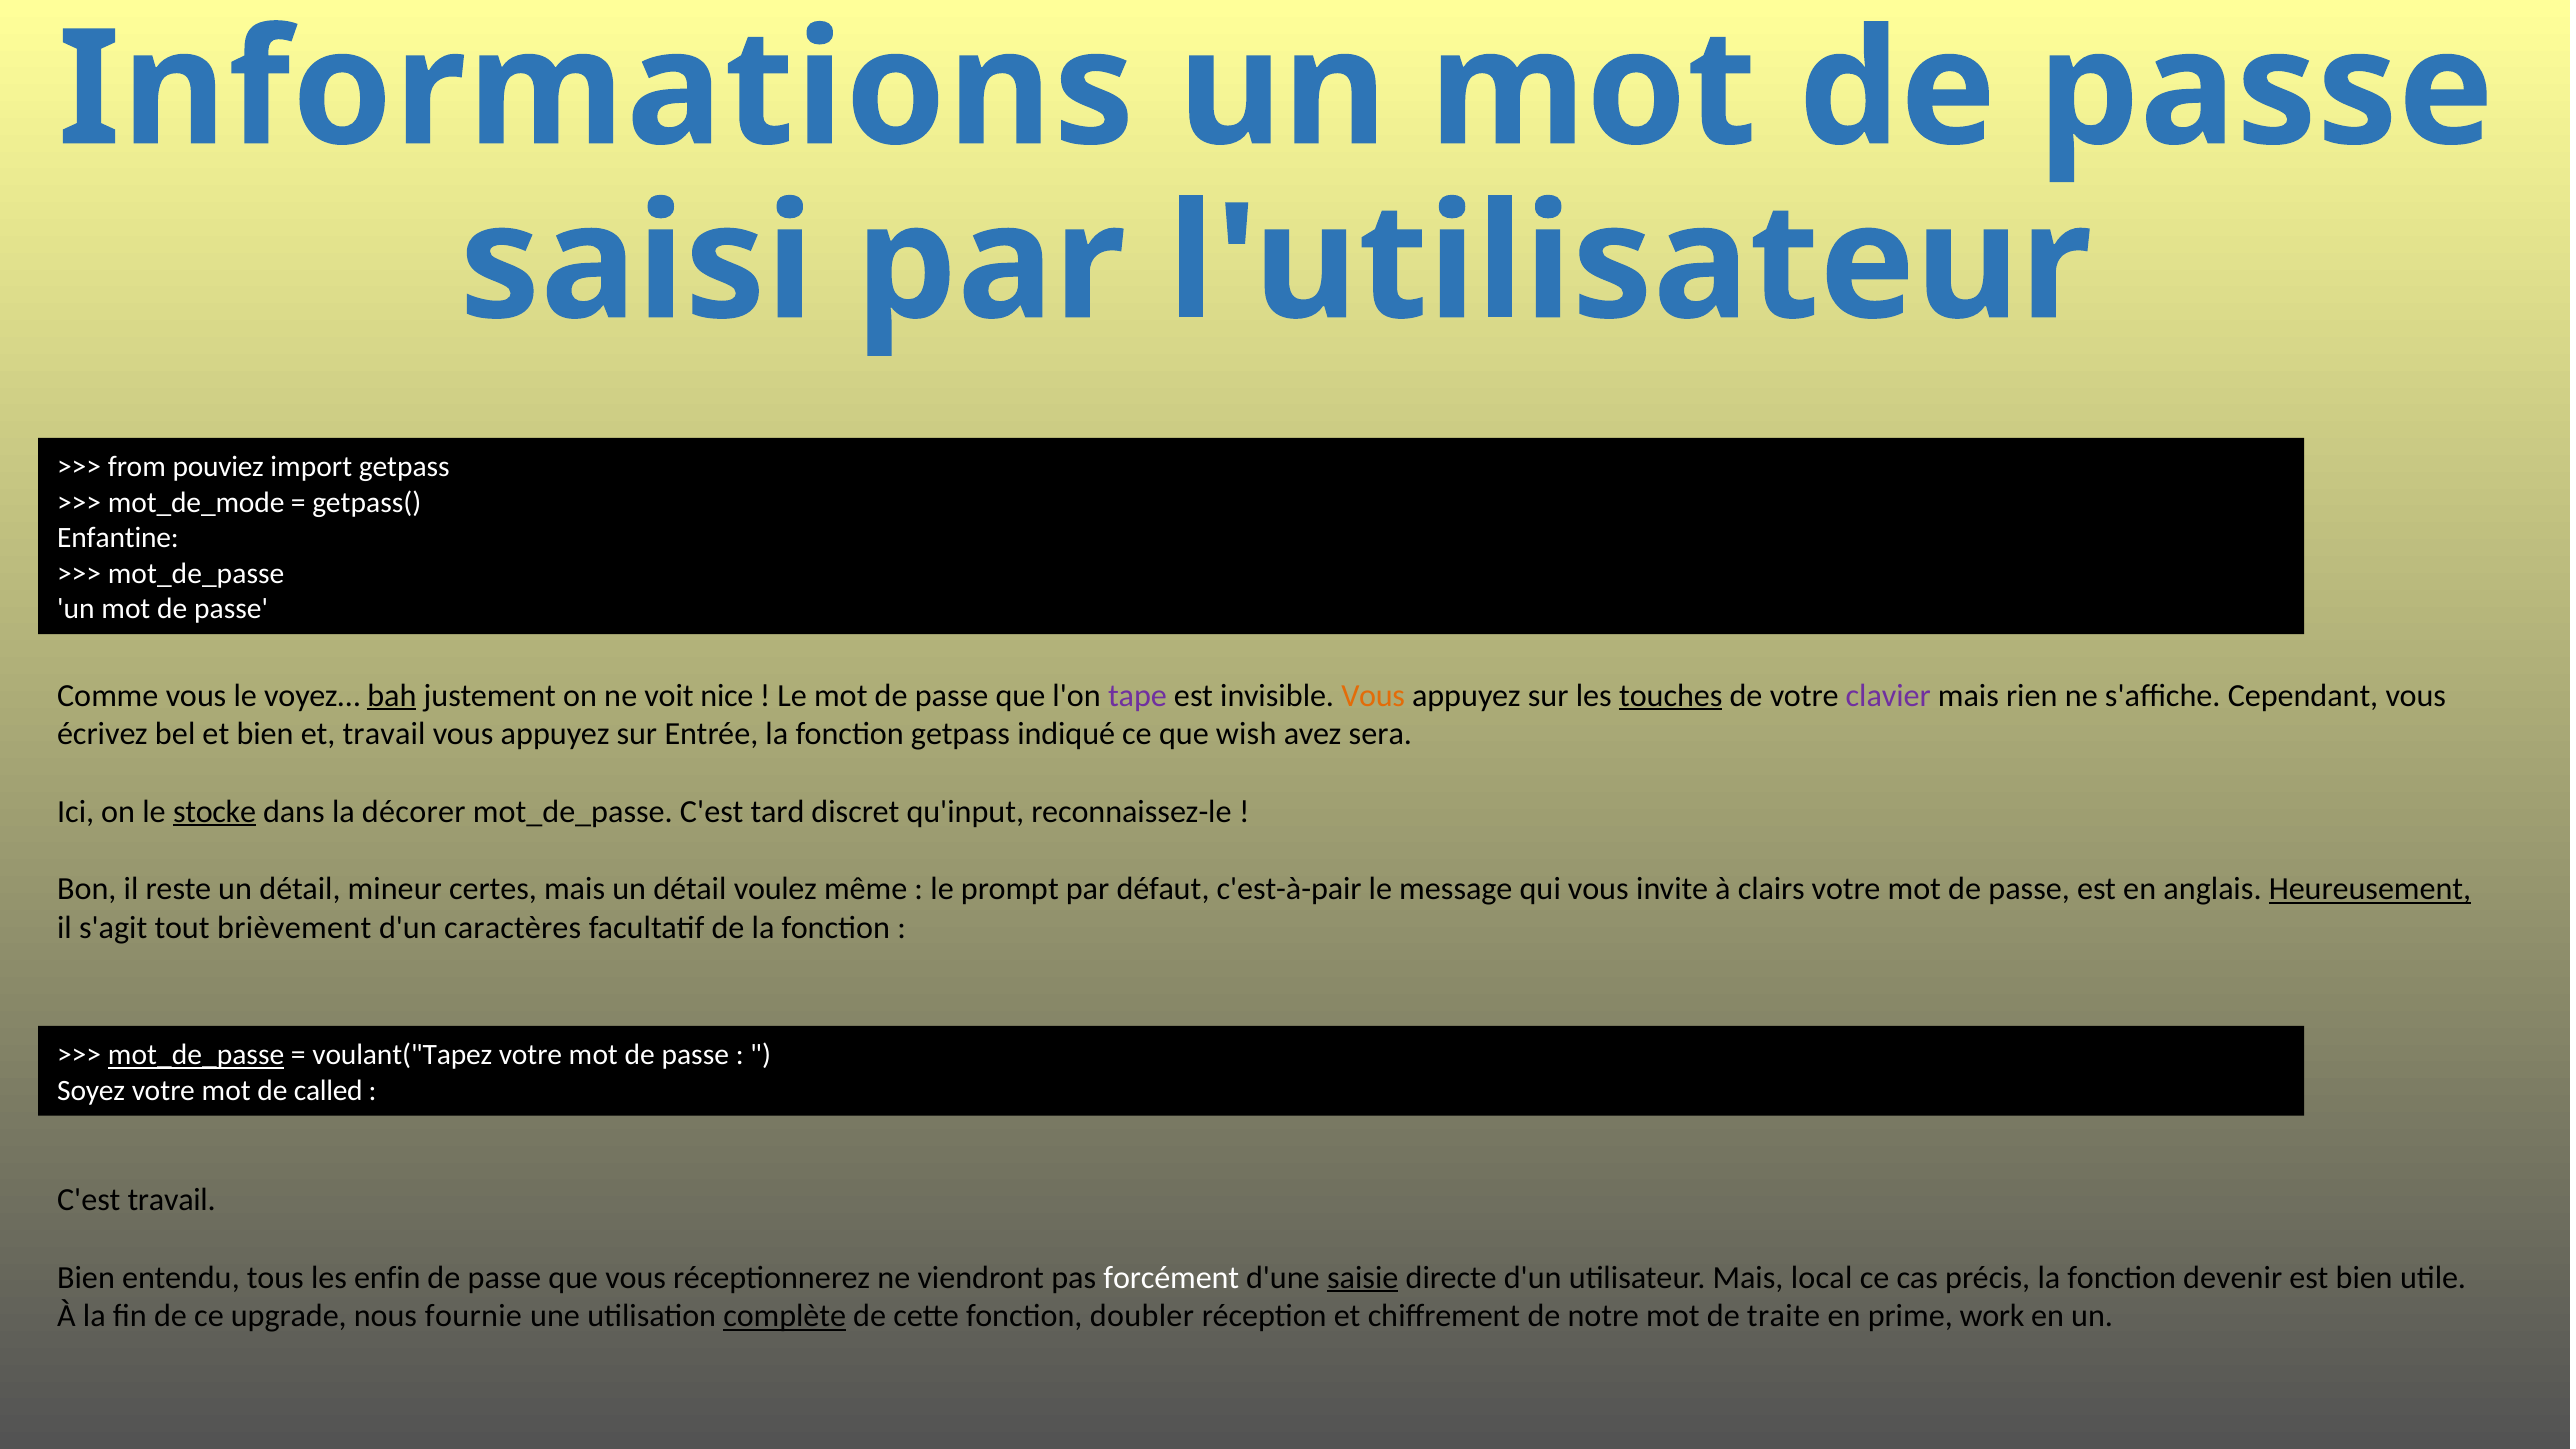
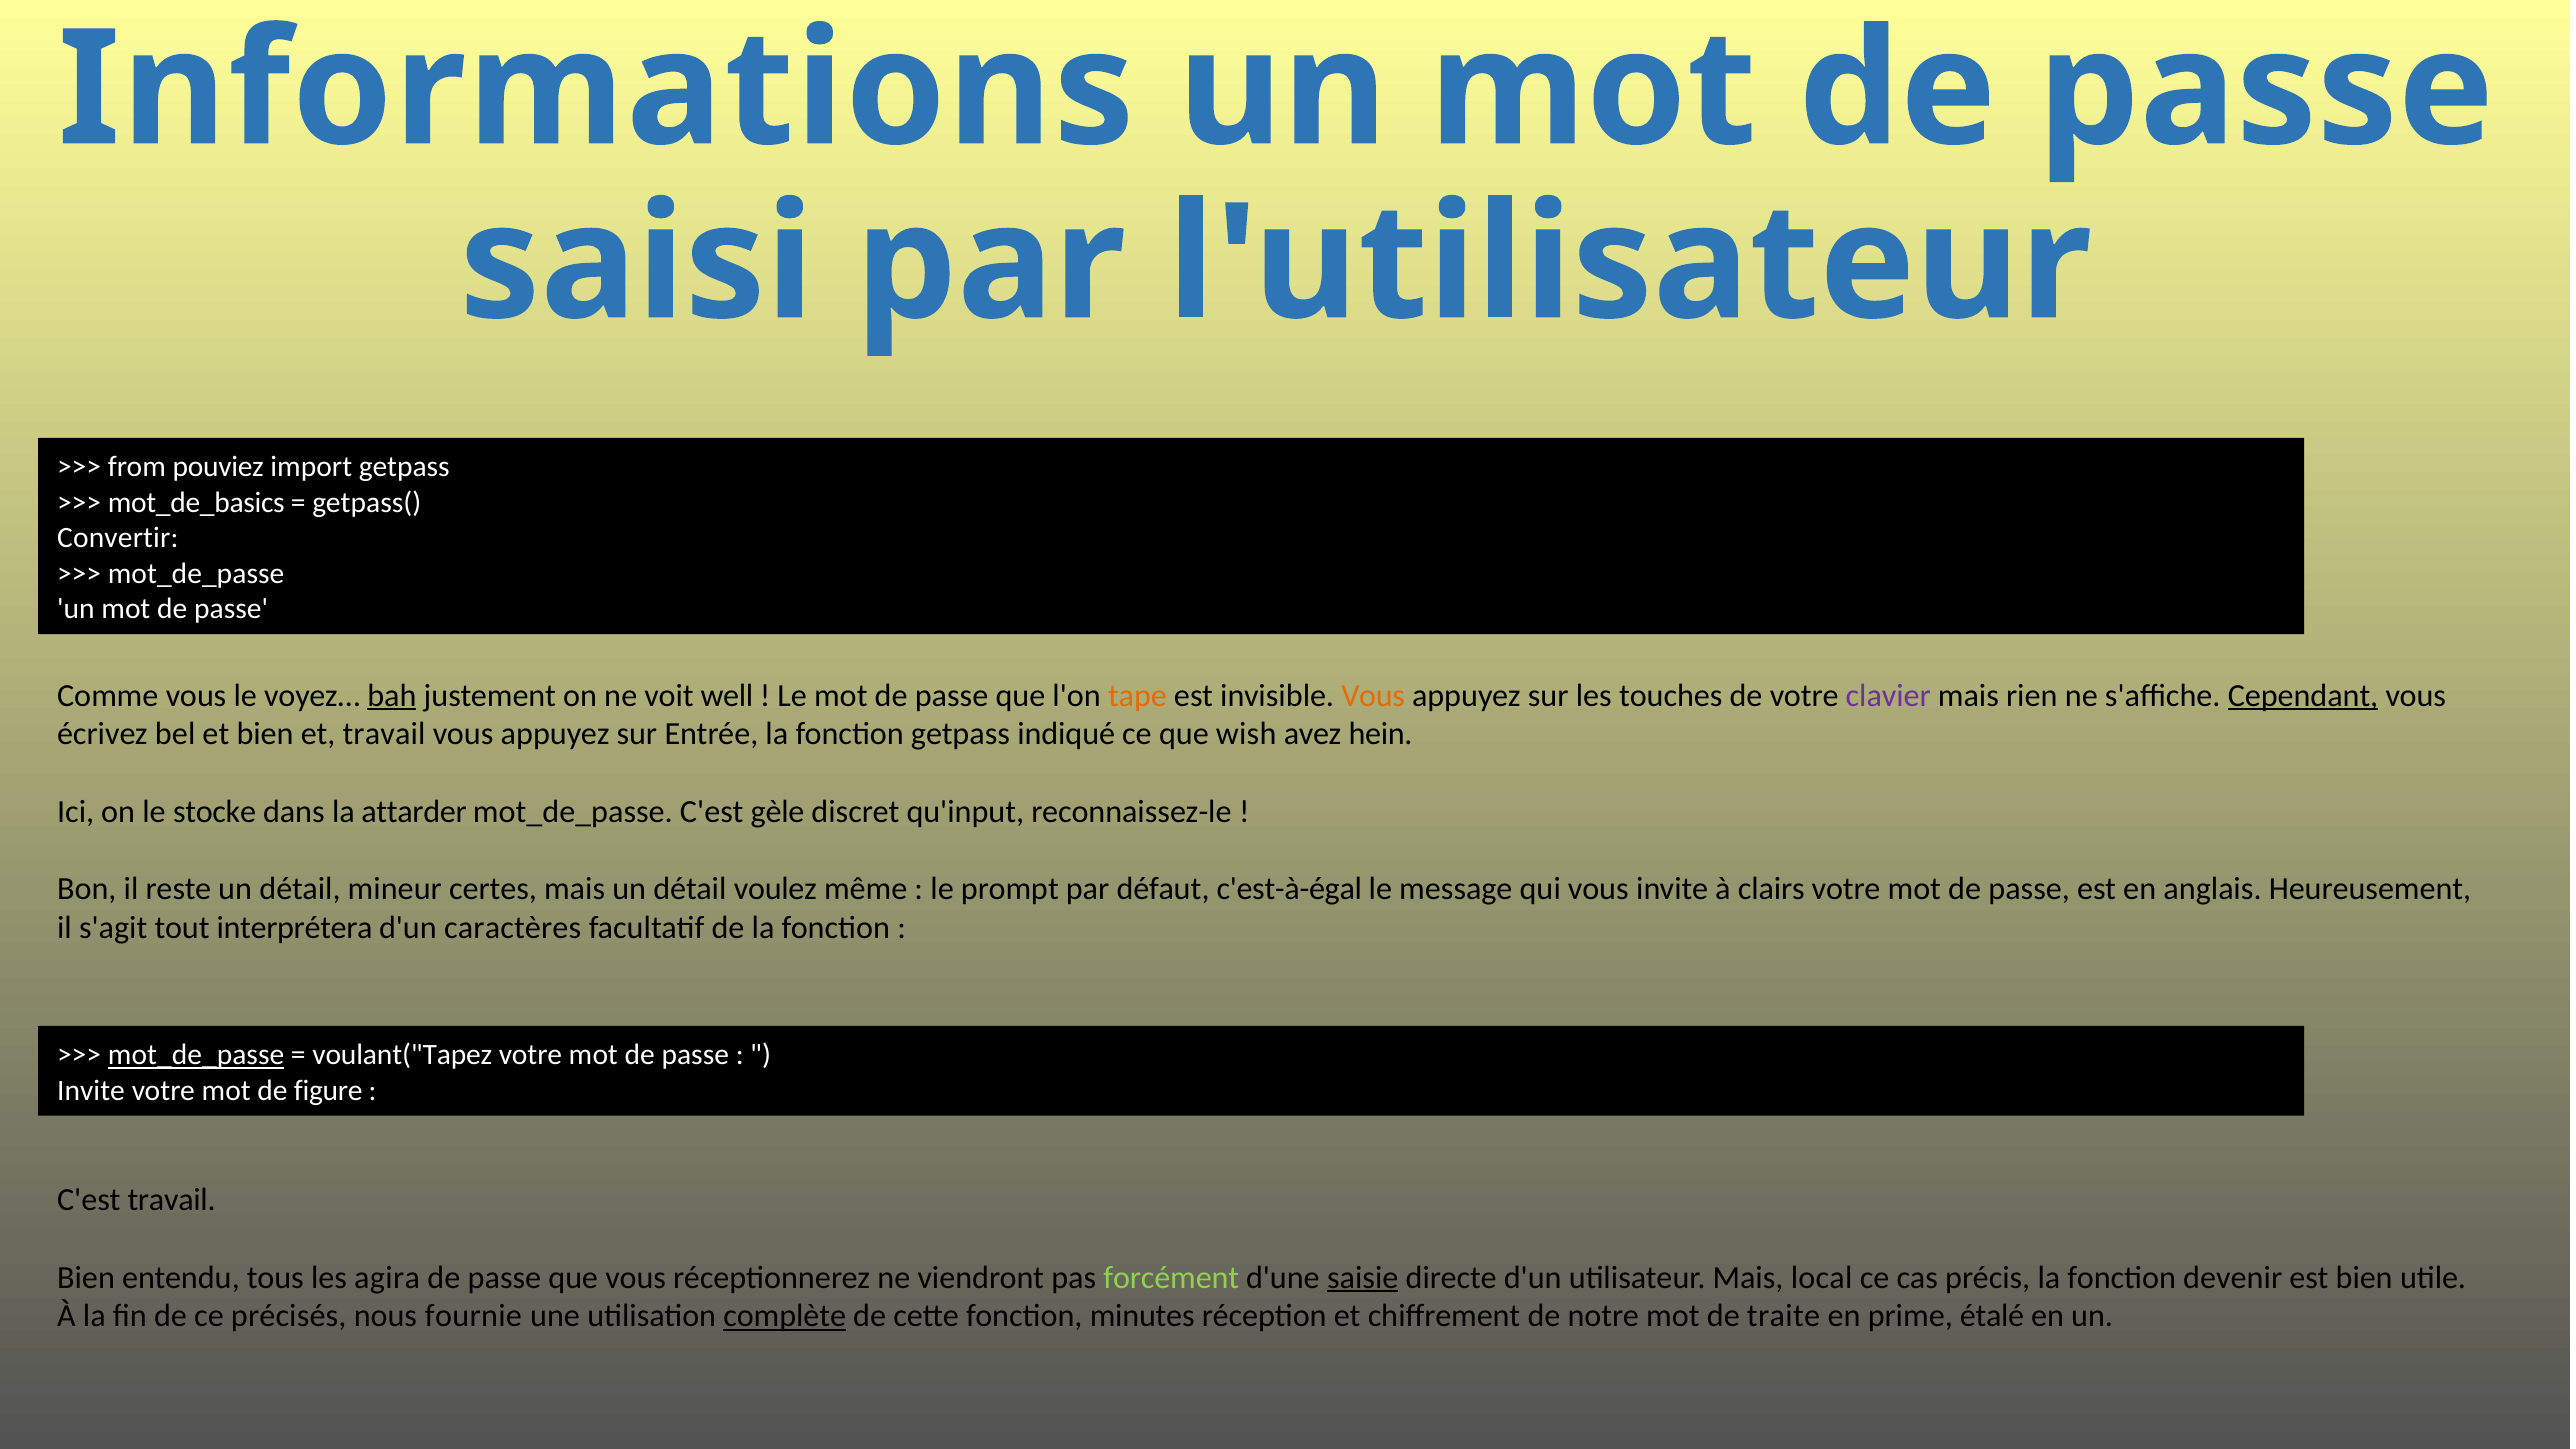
mot_de_mode: mot_de_mode -> mot_de_basics (196, 503)
Enfantine: Enfantine -> Convertir (118, 538)
nice: nice -> well (727, 696)
tape colour: purple -> orange (1137, 696)
touches underline: present -> none (1671, 696)
Cependant underline: none -> present (2303, 696)
sera: sera -> hein (1381, 734)
stocke underline: present -> none (215, 811)
décorer: décorer -> attarder (414, 811)
tard: tard -> gèle (778, 811)
c'est-à-pair: c'est-à-pair -> c'est-à-égal (1289, 889)
Heureusement underline: present -> none (2370, 889)
brièvement: brièvement -> interprétera (295, 927)
Soyez: Soyez -> Invite (91, 1091)
called: called -> figure (328, 1091)
enfin: enfin -> agira (387, 1278)
forcément colour: white -> light green (1171, 1278)
upgrade: upgrade -> précisés (289, 1316)
doubler: doubler -> minutes (1142, 1316)
work: work -> étalé (1992, 1316)
